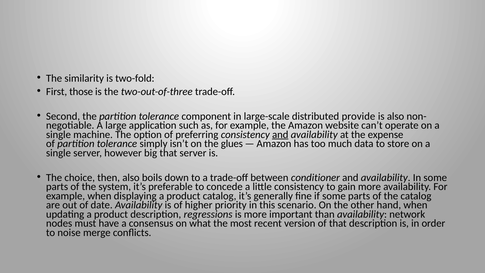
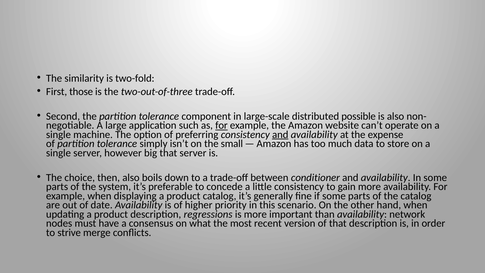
provide: provide -> possible (359, 116)
for underline: none -> present (221, 125)
glues: glues -> small (232, 144)
noise: noise -> strive (69, 232)
